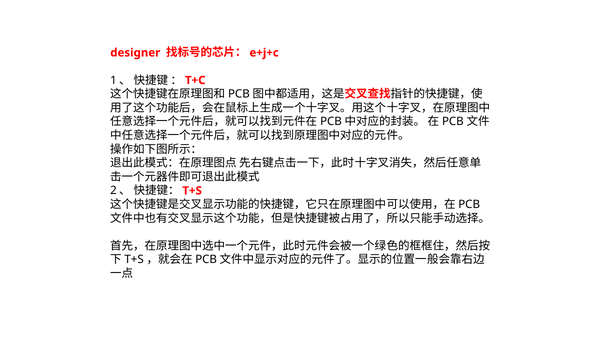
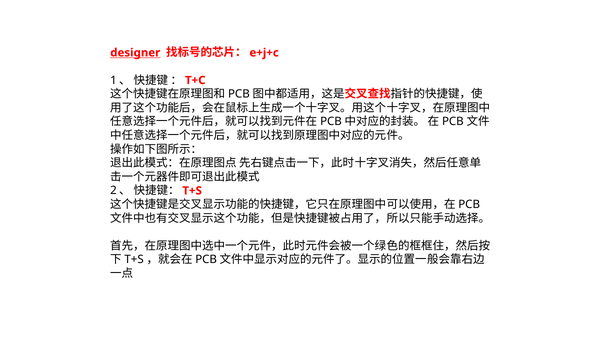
designer underline: none -> present (135, 53)
